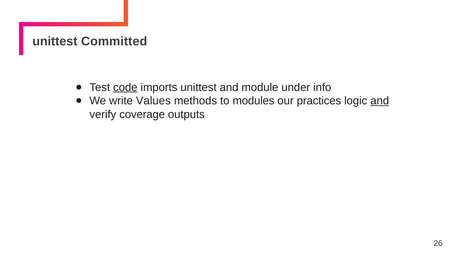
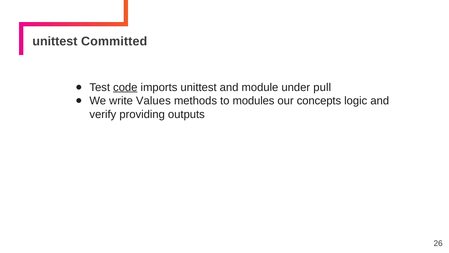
info: info -> pull (322, 87)
practices: practices -> concepts (319, 101)
and underline: present -> none (380, 101)
coverage: coverage -> providing (142, 114)
